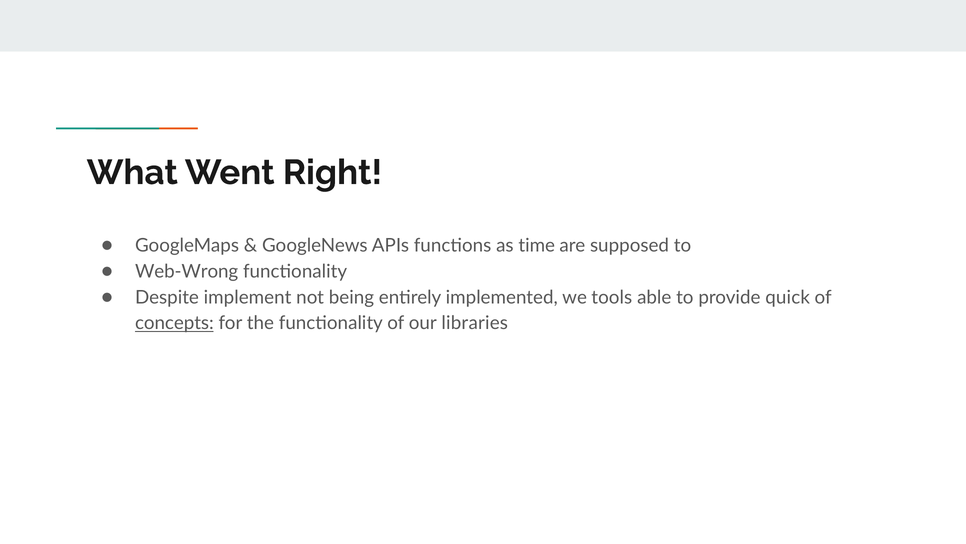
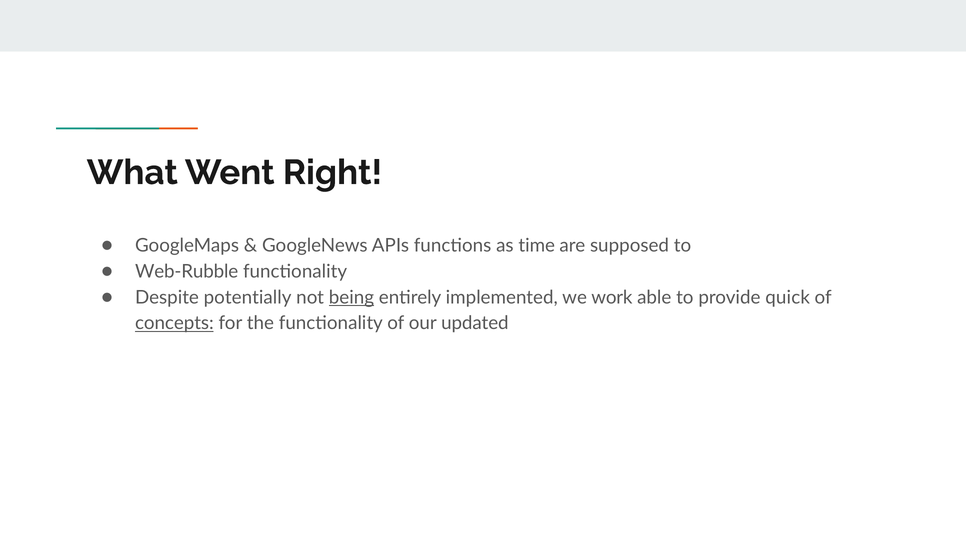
Web-Wrong: Web-Wrong -> Web-Rubble (187, 271)
implement: implement -> potentially (248, 297)
being underline: none -> present (351, 297)
tools: tools -> work (612, 297)
libraries: libraries -> updated (475, 323)
